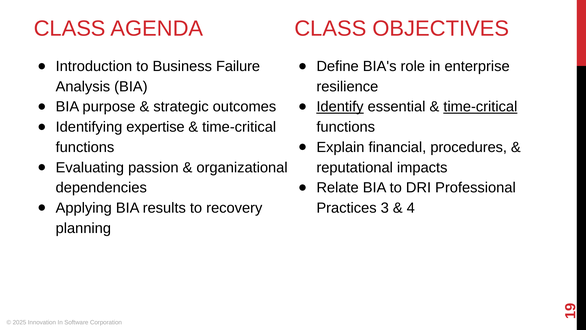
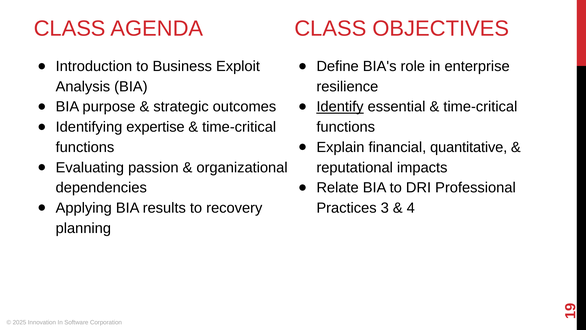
Failure: Failure -> Exploit (238, 66)
time-critical underline: present -> none (480, 107)
procedures: procedures -> quantitative (469, 147)
